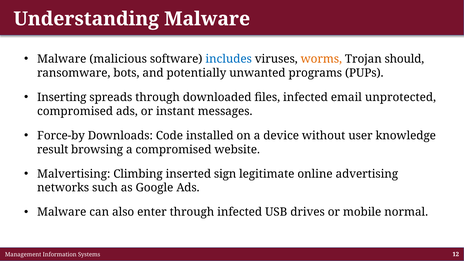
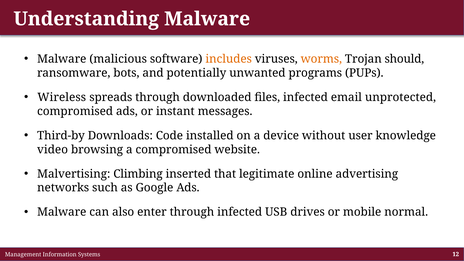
includes colour: blue -> orange (229, 59)
Inserting: Inserting -> Wireless (62, 97)
Force-by: Force-by -> Third-by (61, 136)
result: result -> video (53, 150)
sign: sign -> that (225, 174)
